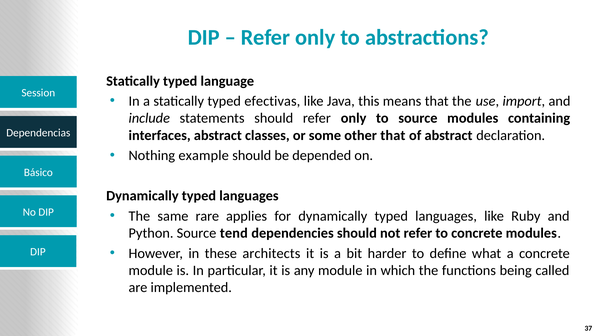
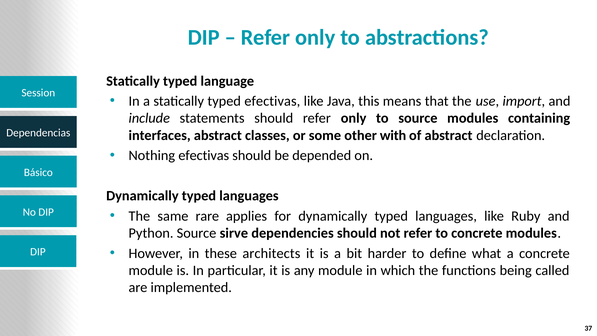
other that: that -> with (393, 135)
Nothing example: example -> efectivas (204, 155)
tend: tend -> sirve (234, 233)
